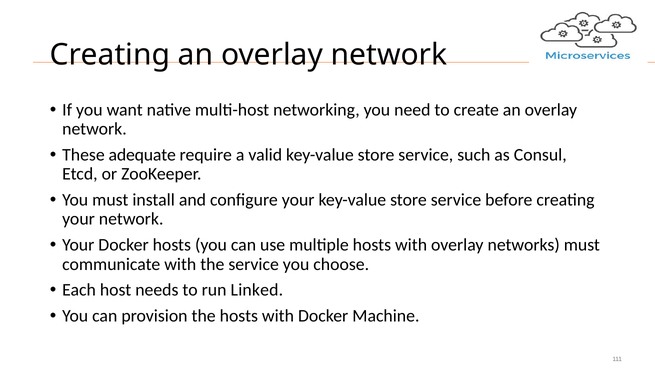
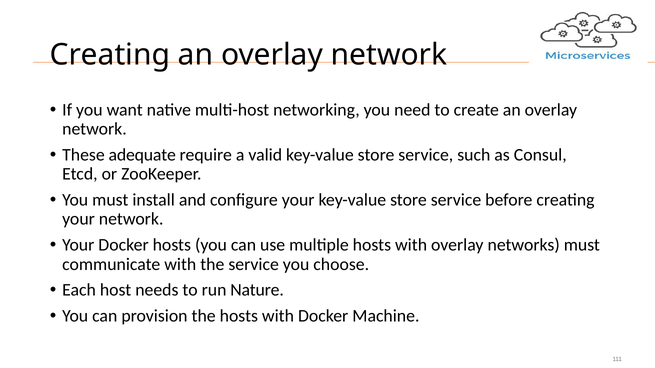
Linked: Linked -> Nature (257, 290)
